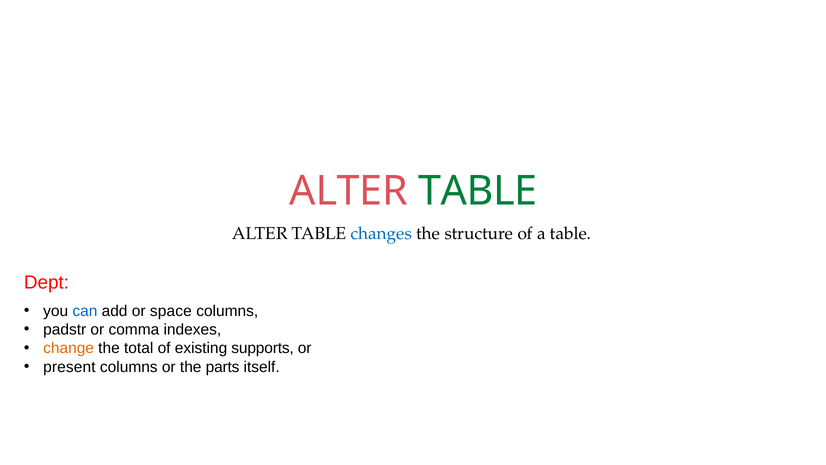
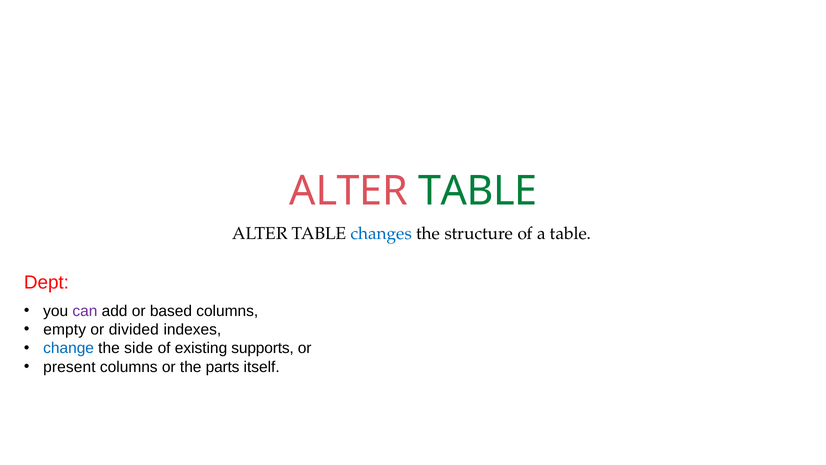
can colour: blue -> purple (85, 311)
space: space -> based (171, 311)
padstr: padstr -> empty (65, 329)
comma: comma -> divided (134, 329)
change colour: orange -> blue (69, 348)
total: total -> side (139, 348)
